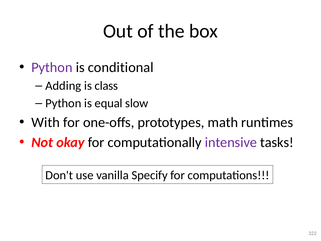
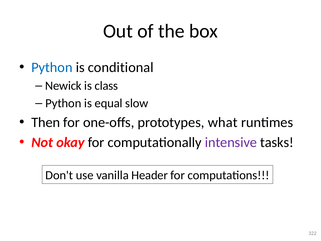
Python colour: purple -> blue (52, 67)
Adding: Adding -> Newick (63, 86)
With: With -> Then (46, 122)
math: math -> what (223, 122)
Specify: Specify -> Header (150, 175)
